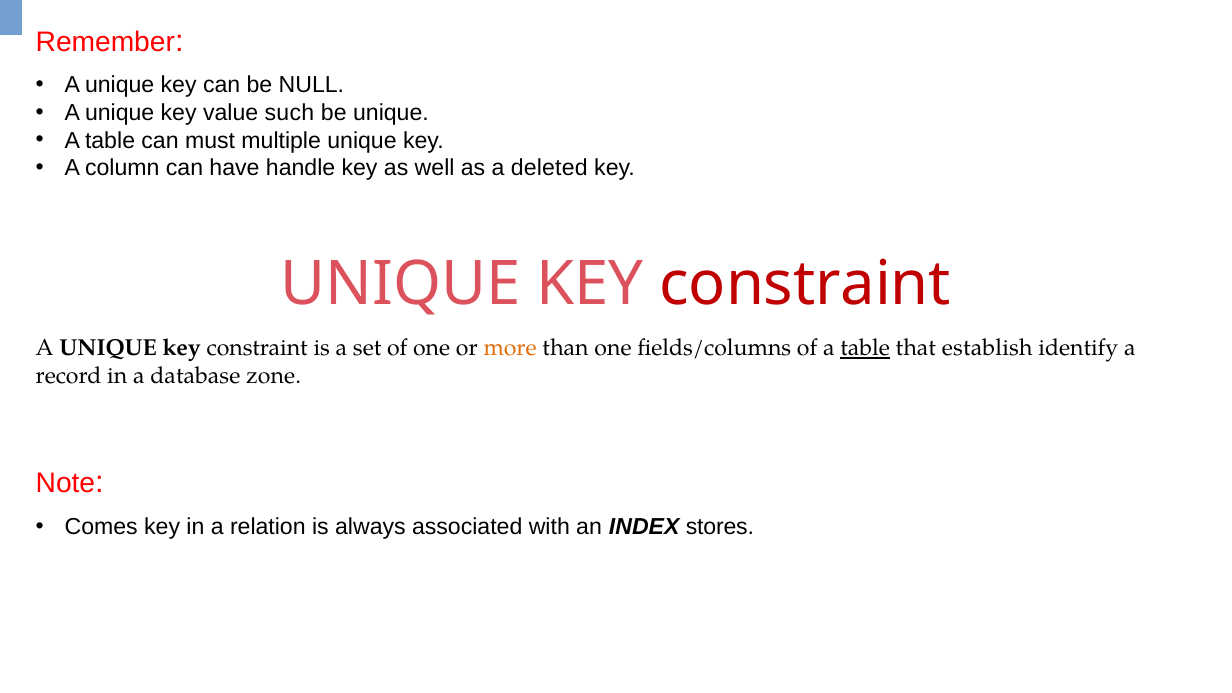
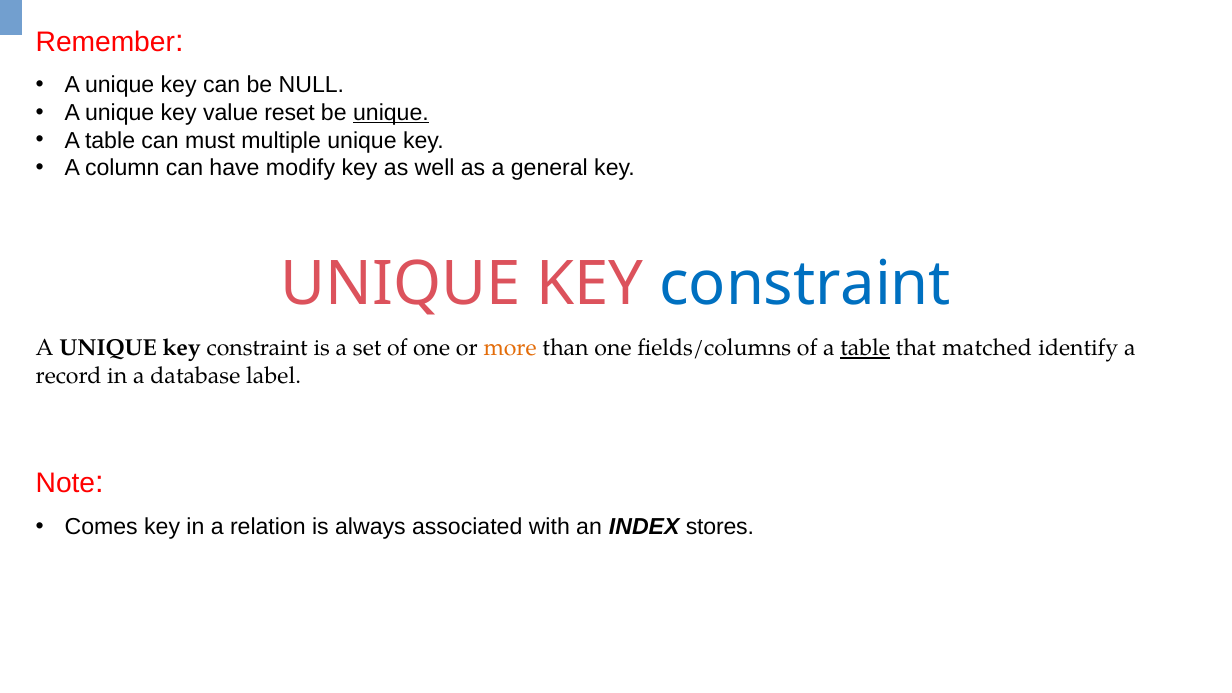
such: such -> reset (290, 113)
unique underline: none -> present (391, 113)
handle: handle -> modify (301, 168)
deleted: deleted -> general (549, 168)
constraint colour: red -> blue (805, 284)
establish: establish -> matched (987, 348)
zone: zone -> label (274, 376)
